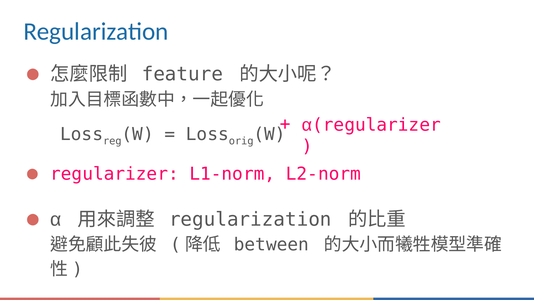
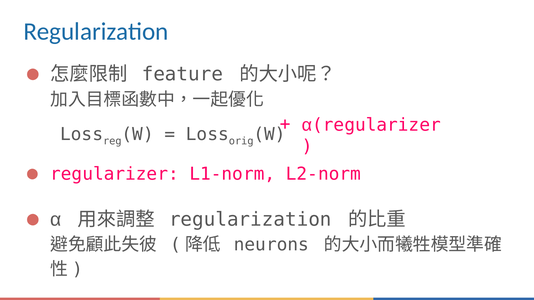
between: between -> neurons (271, 245)
